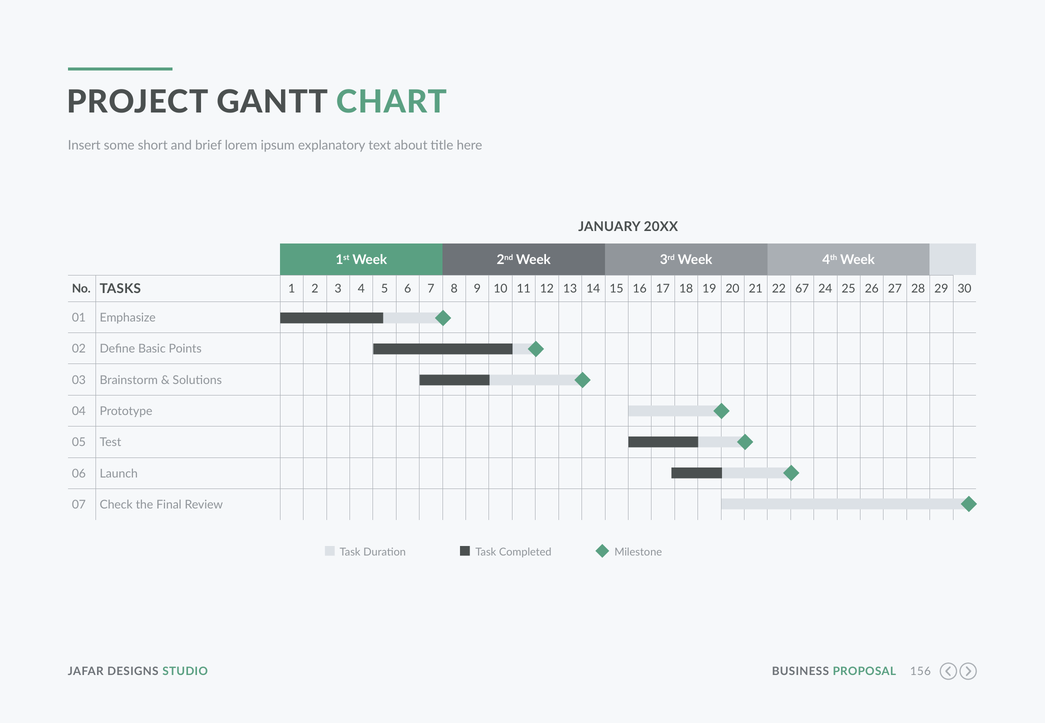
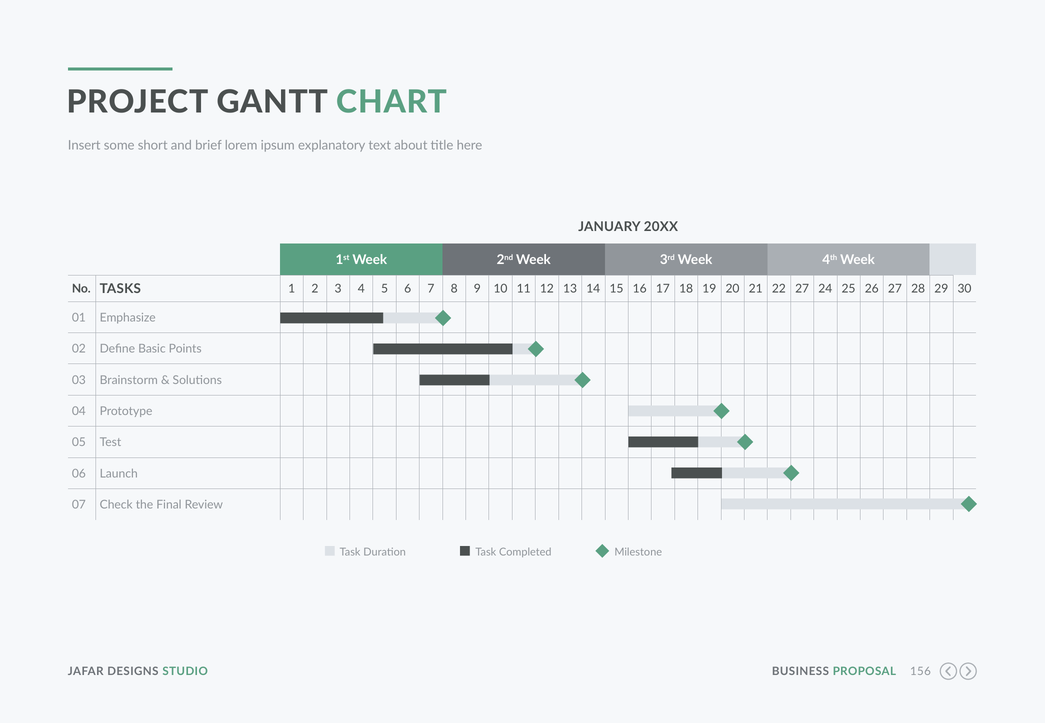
22 67: 67 -> 27 (802, 289)
